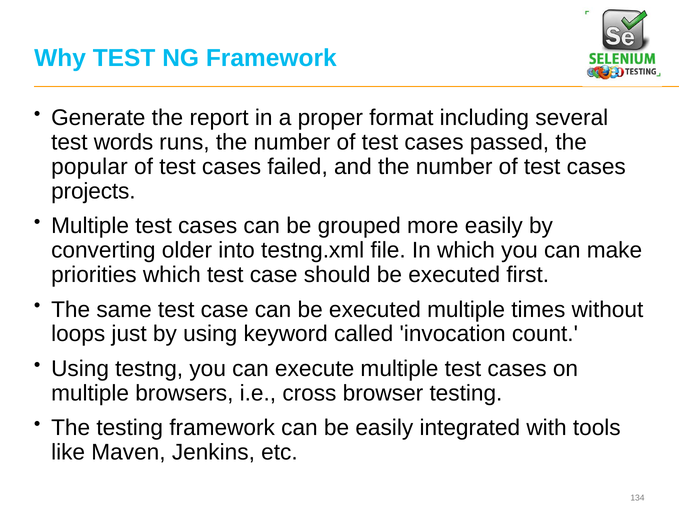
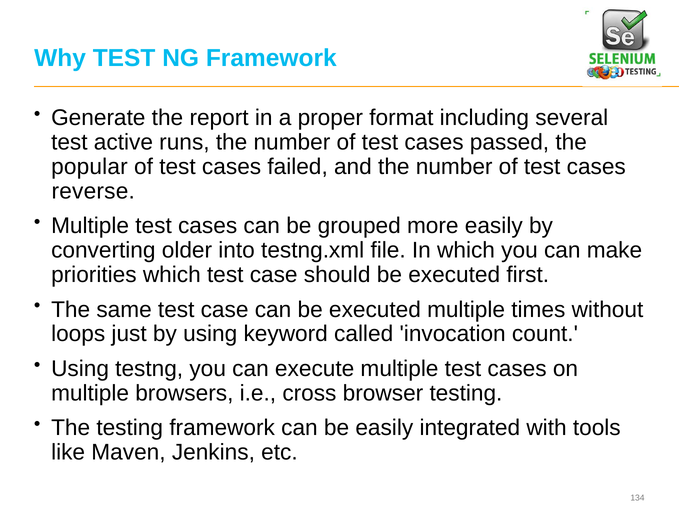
words: words -> active (123, 142)
projects: projects -> reverse (93, 191)
